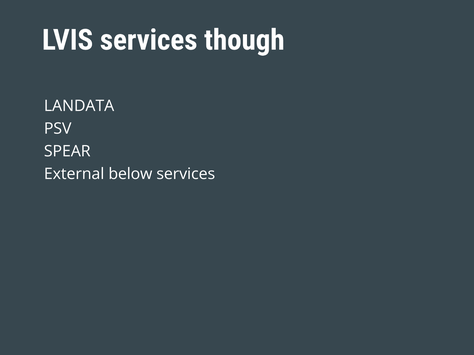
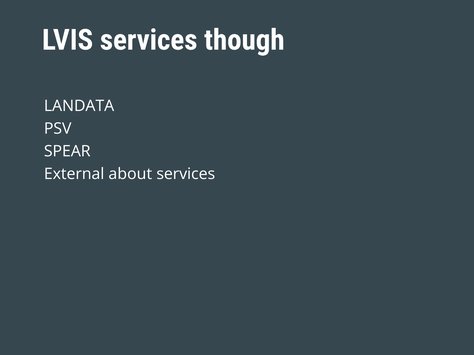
below: below -> about (130, 174)
